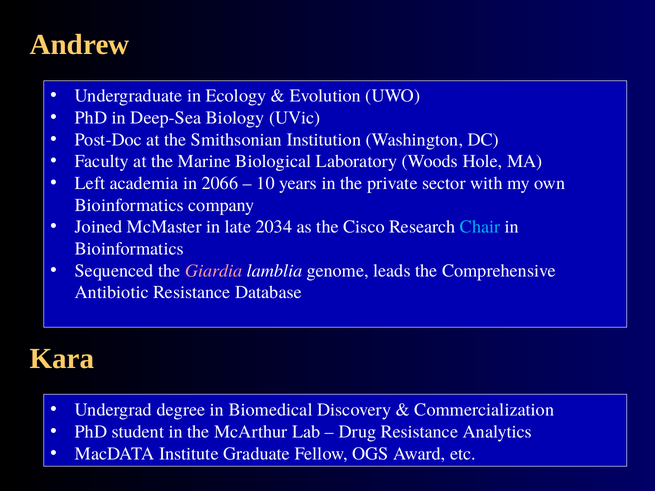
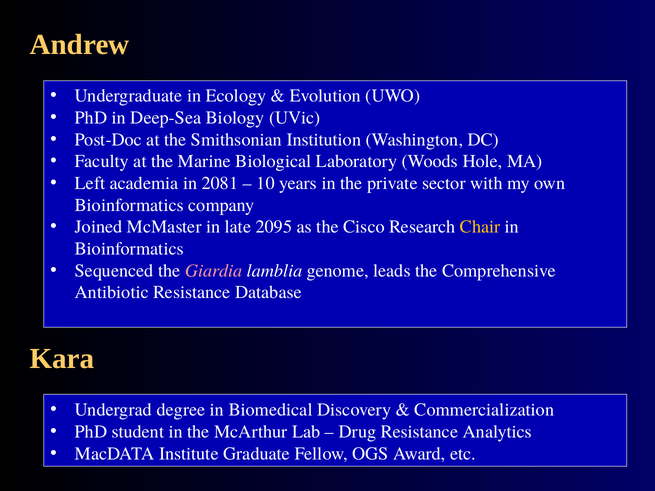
2066: 2066 -> 2081 (220, 183)
2034: 2034 -> 2095 (274, 227)
Chair colour: light blue -> yellow (480, 227)
